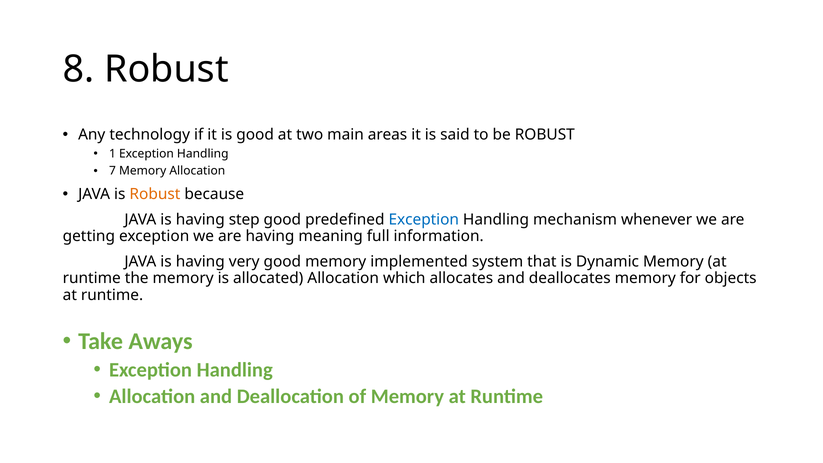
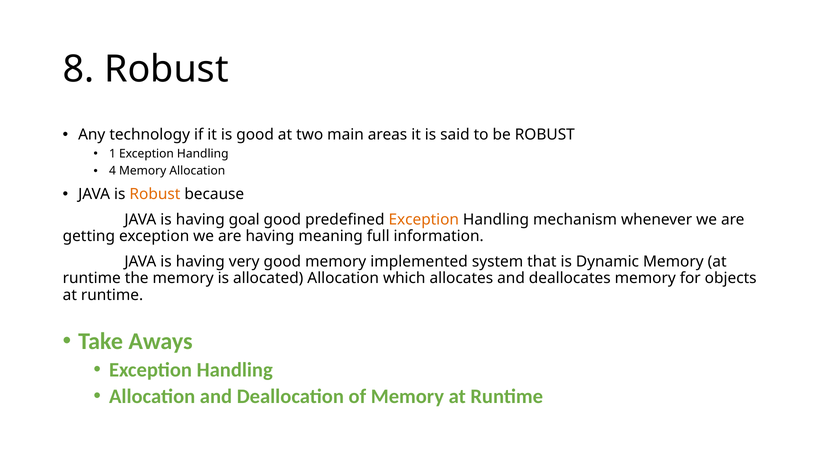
7: 7 -> 4 (112, 171)
step: step -> goal (244, 220)
Exception colour: blue -> orange (424, 220)
